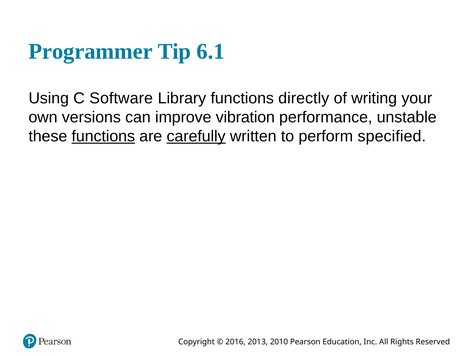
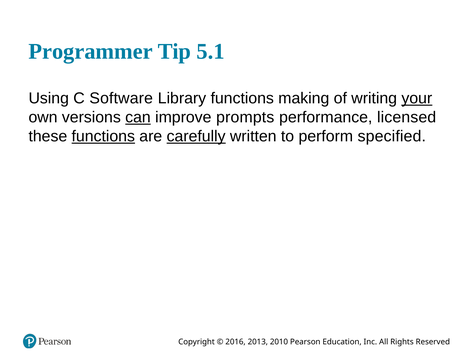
6.1: 6.1 -> 5.1 (211, 52)
directly: directly -> making (304, 98)
your underline: none -> present (417, 98)
can underline: none -> present (138, 117)
vibration: vibration -> prompts (245, 117)
unstable: unstable -> licensed (407, 117)
